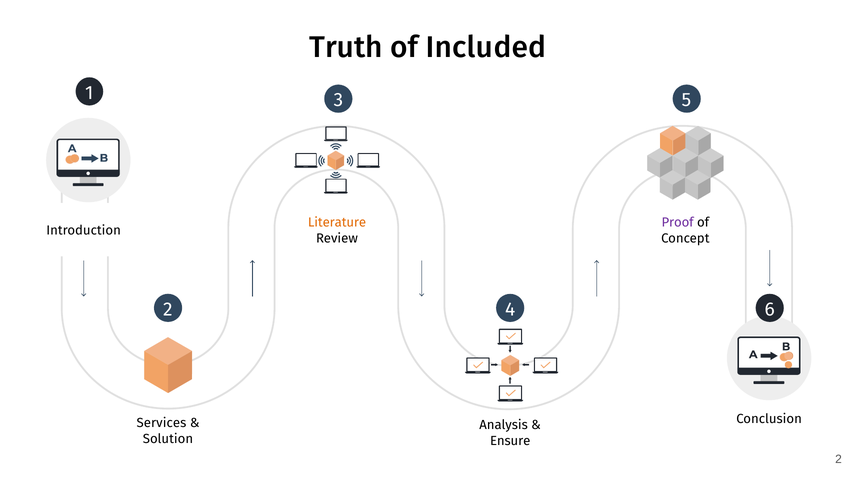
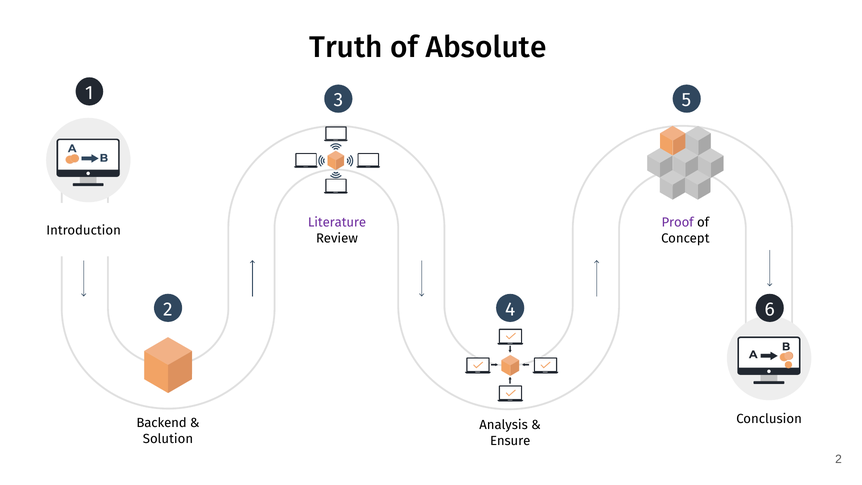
Included: Included -> Absolute (486, 47)
Literature colour: orange -> purple (337, 223)
Services: Services -> Backend (162, 423)
